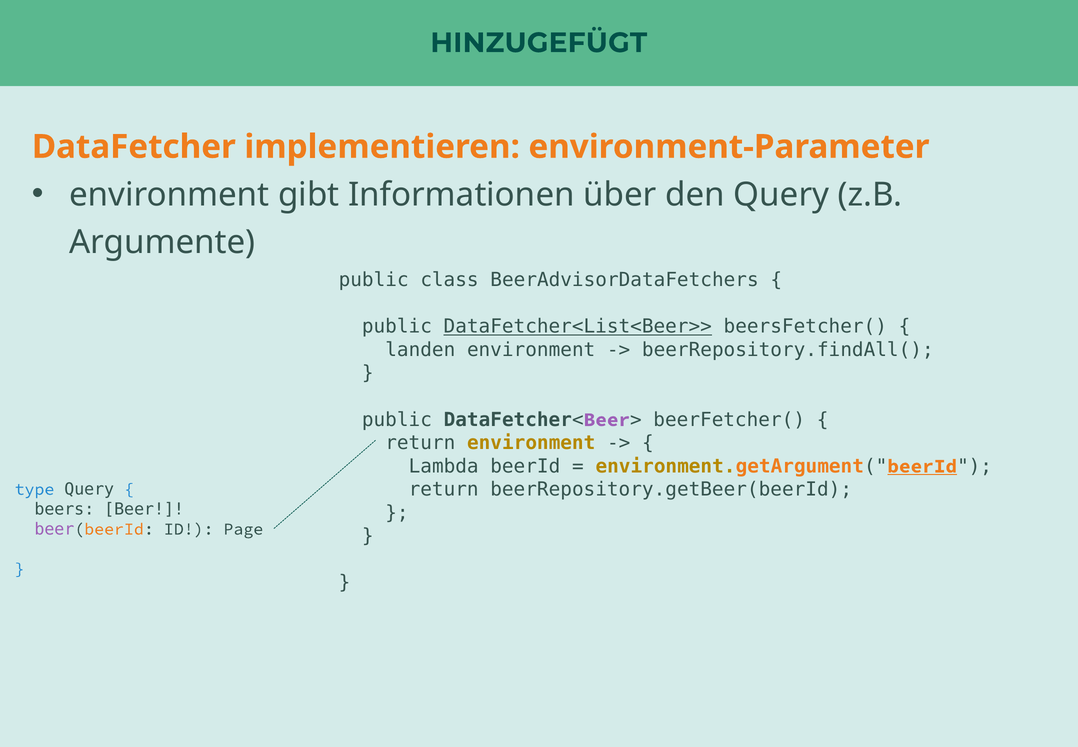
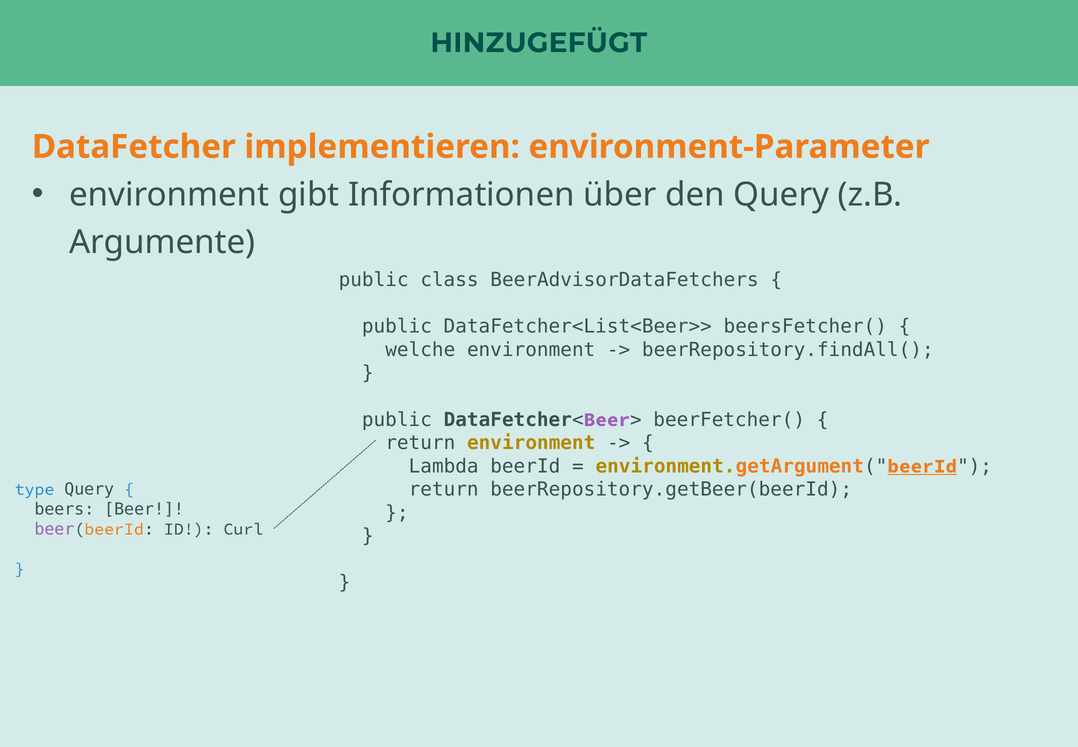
DataFetcher<List<Beer>> underline: present -> none (578, 326)
landen: landen -> welche (420, 350)
Page: Page -> Curl (243, 529)
